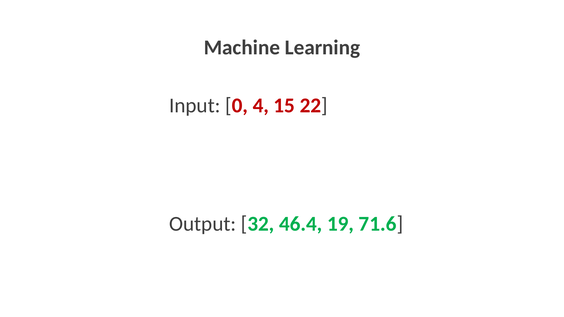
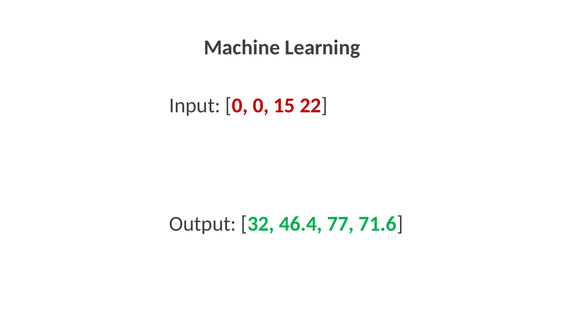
0 4: 4 -> 0 (261, 106)
19: 19 -> 77 (340, 224)
